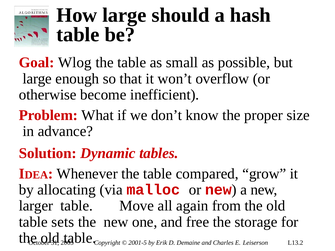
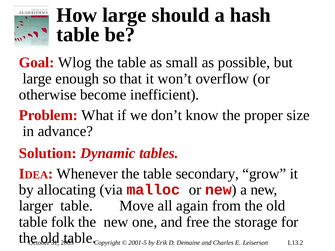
compared: compared -> secondary (207, 174)
sets: sets -> folk (63, 222)
